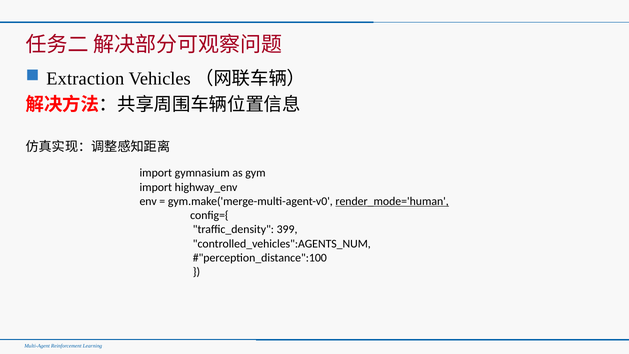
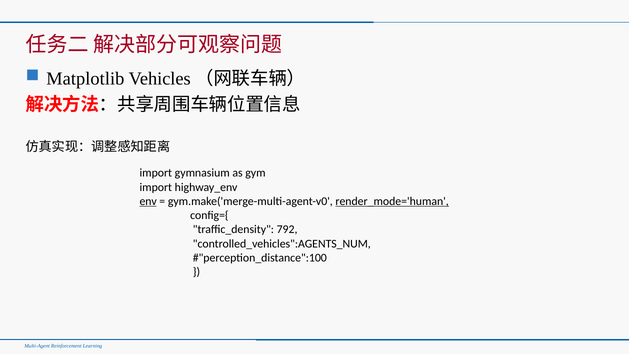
Extraction: Extraction -> Matplotlib (85, 79)
env underline: none -> present (148, 201)
399: 399 -> 792 (287, 229)
